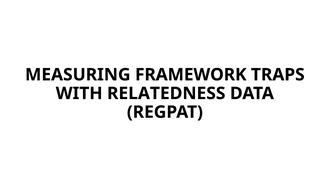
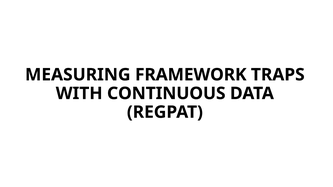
RELATEDNESS: RELATEDNESS -> CONTINUOUS (166, 94)
